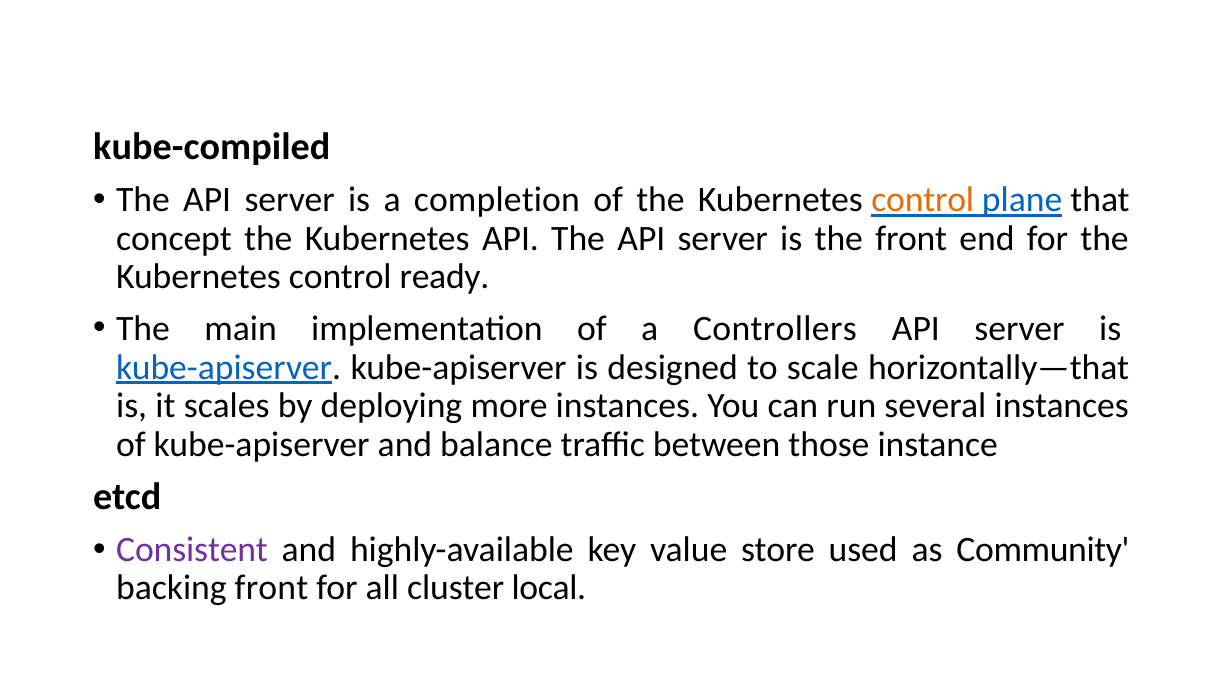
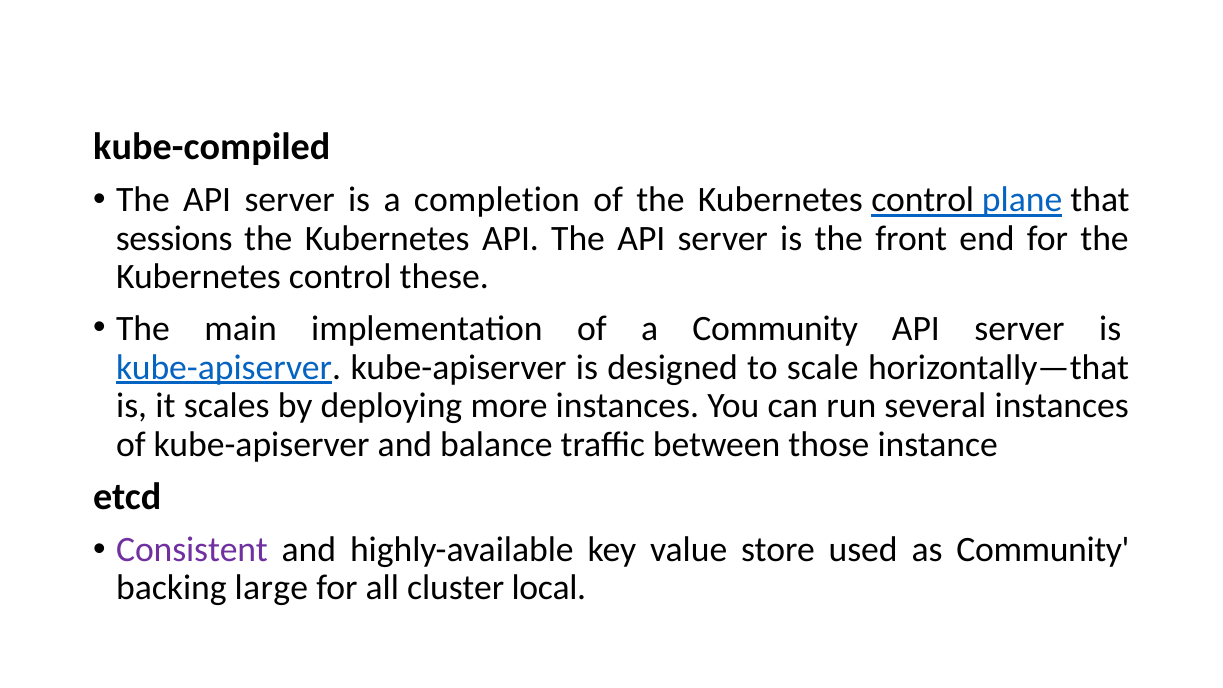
control colour: orange -> black (923, 200)
concept: concept -> sessions (174, 239)
ready: ready -> these (444, 277)
a Controllers: Controllers -> Community (775, 328)
backing front: front -> large (271, 588)
